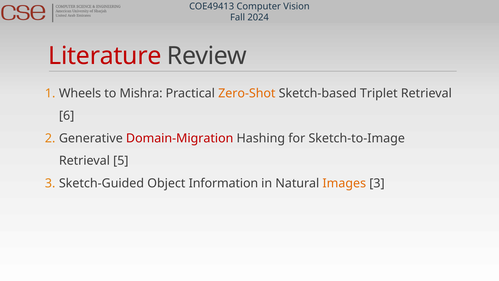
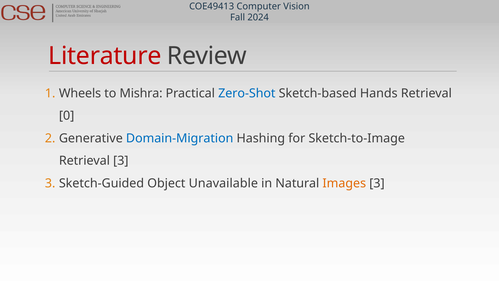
Zero-Shot colour: orange -> blue (247, 93)
Triplet: Triplet -> Hands (379, 93)
6: 6 -> 0 (67, 116)
Domain-Migration colour: red -> blue (180, 138)
Retrieval 5: 5 -> 3 (121, 161)
Information: Information -> Unavailable (223, 183)
